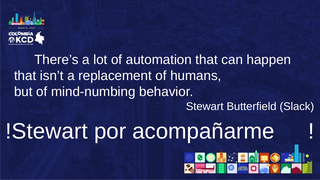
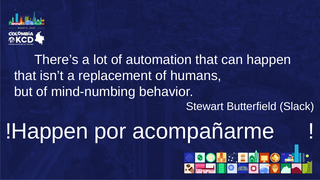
!Stewart: !Stewart -> !Happen (47, 131)
